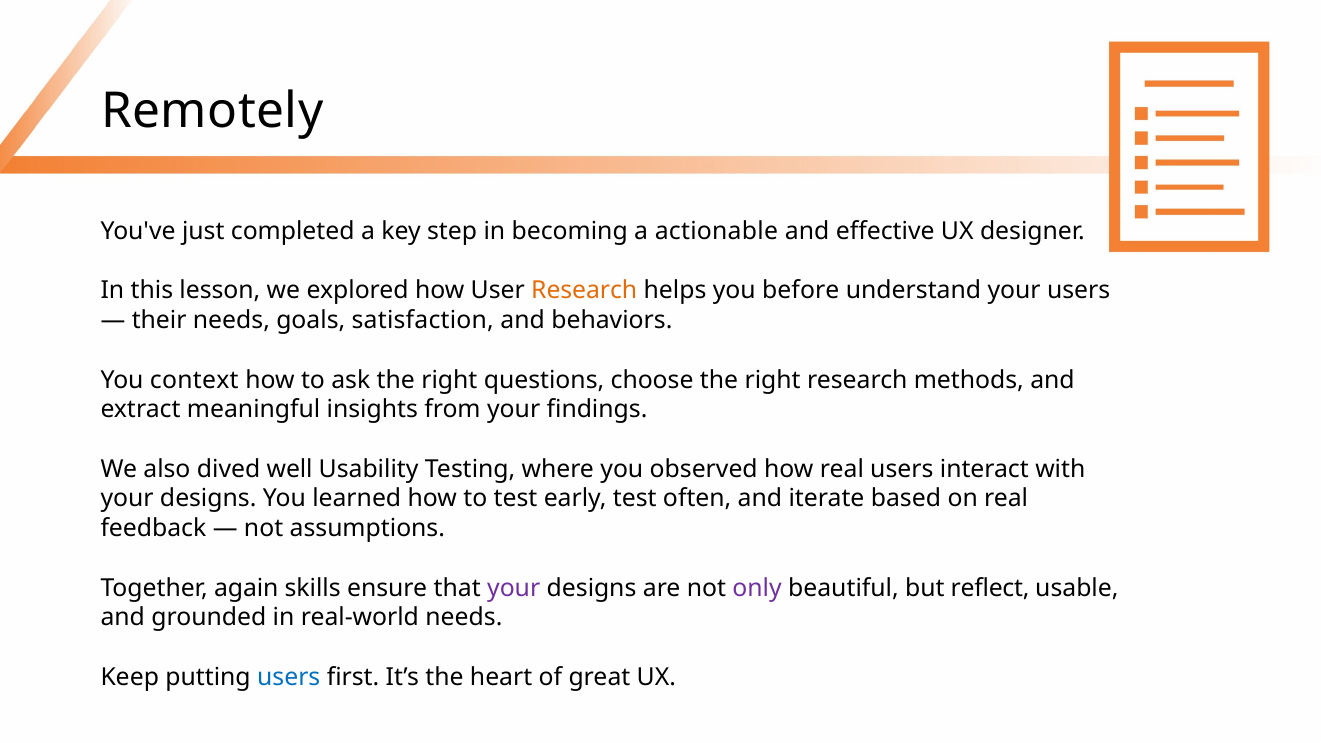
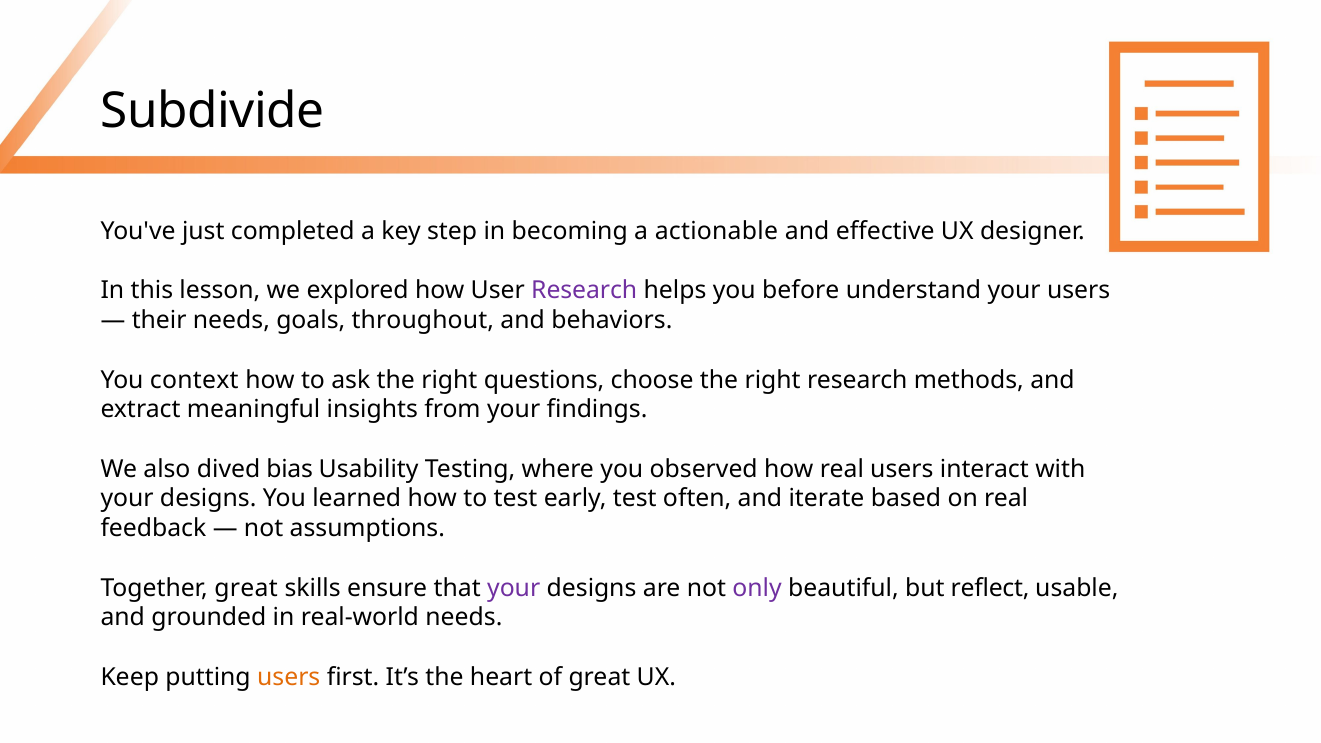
Remotely: Remotely -> Subdivide (213, 111)
Research colour: orange -> purple (584, 291)
satisfaction: satisfaction -> throughout (423, 321)
well: well -> bias (290, 469)
Together again: again -> great (246, 588)
users colour: blue -> orange (289, 677)
